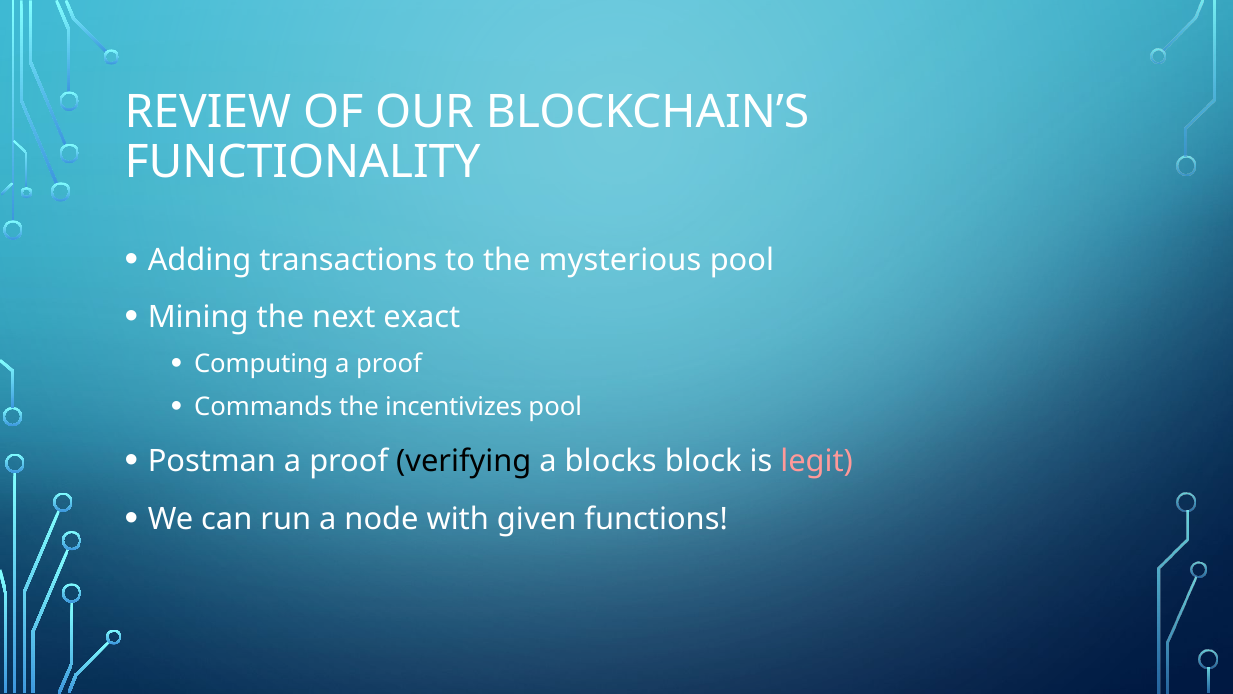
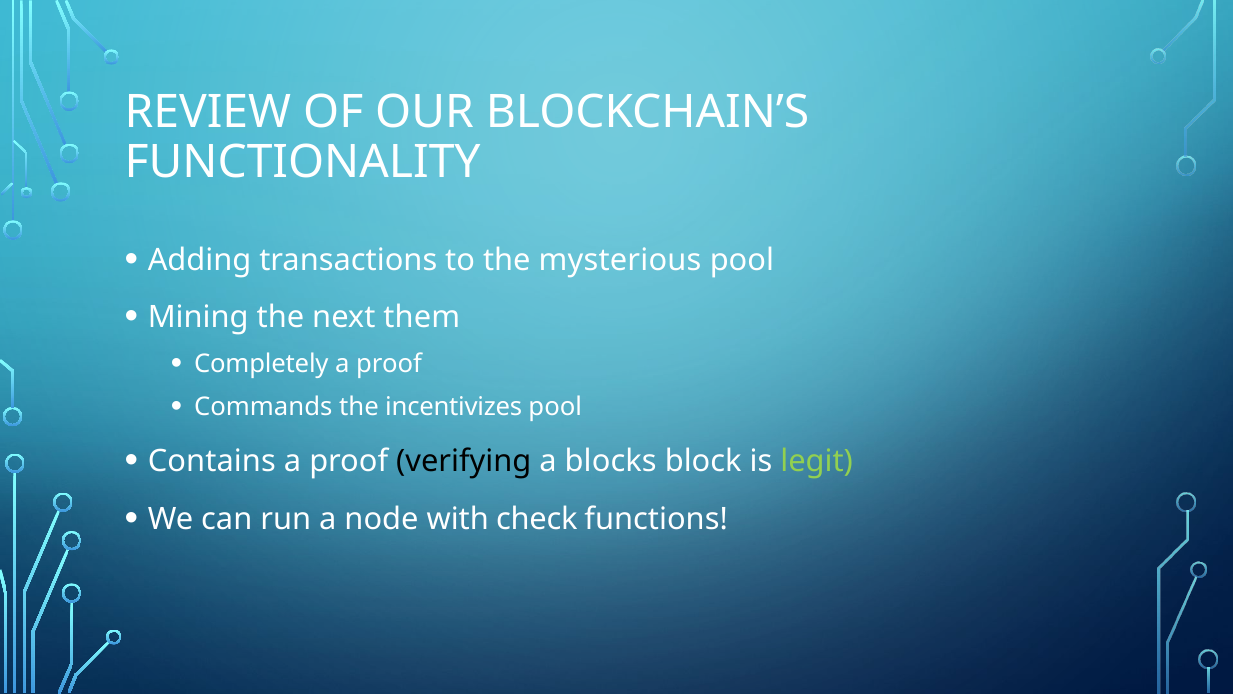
exact: exact -> them (422, 317)
Computing: Computing -> Completely (261, 364)
Postman: Postman -> Contains (212, 462)
legit colour: pink -> light green (817, 462)
given: given -> check (537, 519)
